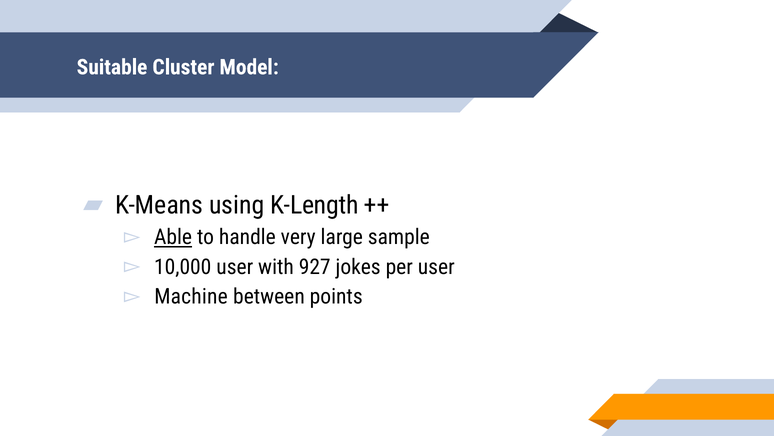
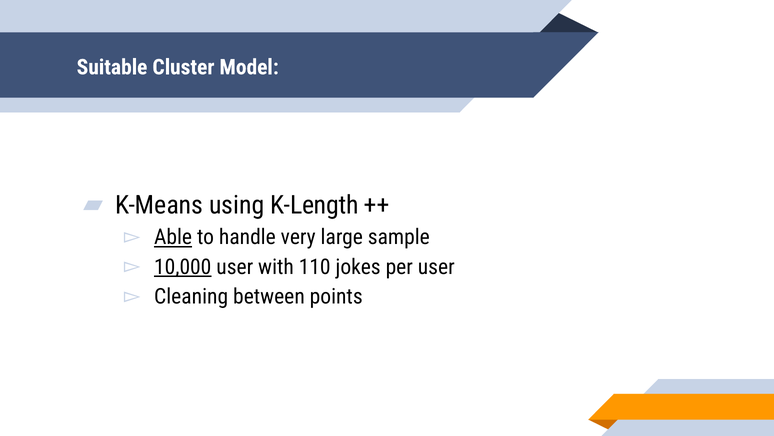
10,000 underline: none -> present (183, 267)
927: 927 -> 110 (315, 267)
Machine: Machine -> Cleaning (191, 296)
